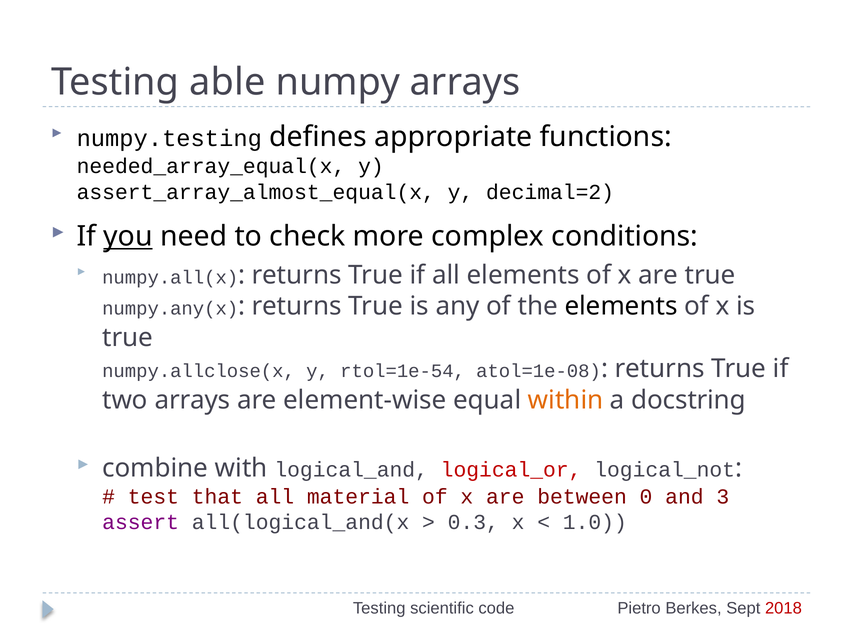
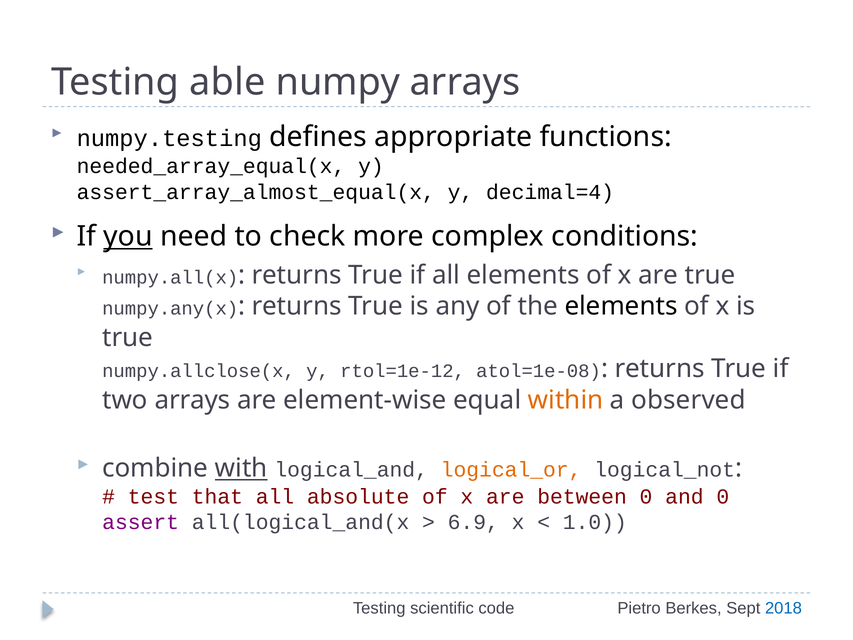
decimal=2: decimal=2 -> decimal=4 (550, 192)
rtol=1e-54: rtol=1e-54 -> rtol=1e-12 (403, 371)
docstring: docstring -> observed (689, 400)
with underline: none -> present (241, 468)
logical_or colour: red -> orange (511, 470)
material: material -> absolute (358, 496)
and 3: 3 -> 0 (723, 496)
0.3: 0.3 -> 6.9 (473, 522)
2018 colour: red -> blue (783, 608)
